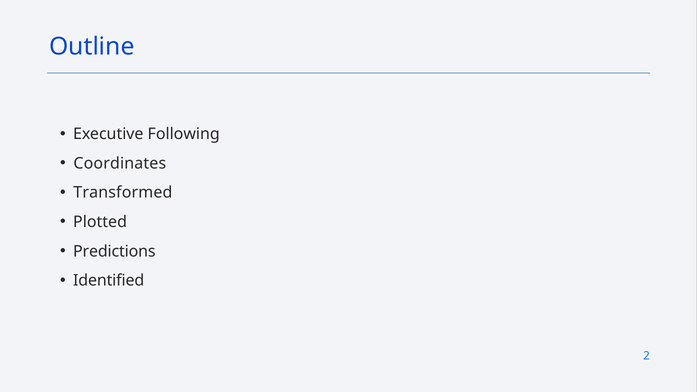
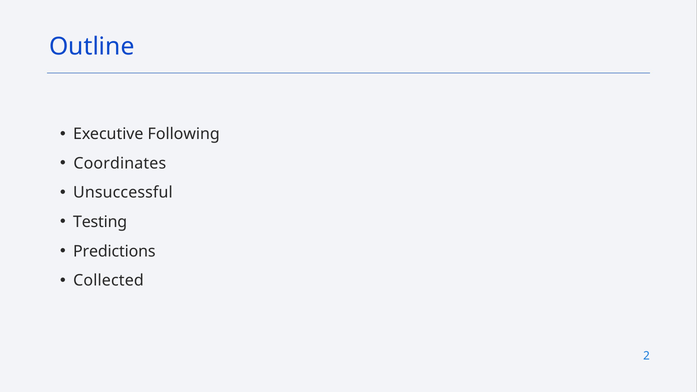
Transformed: Transformed -> Unsuccessful (123, 193)
Plotted: Plotted -> Testing (100, 222)
Identified: Identified -> Collected (109, 281)
